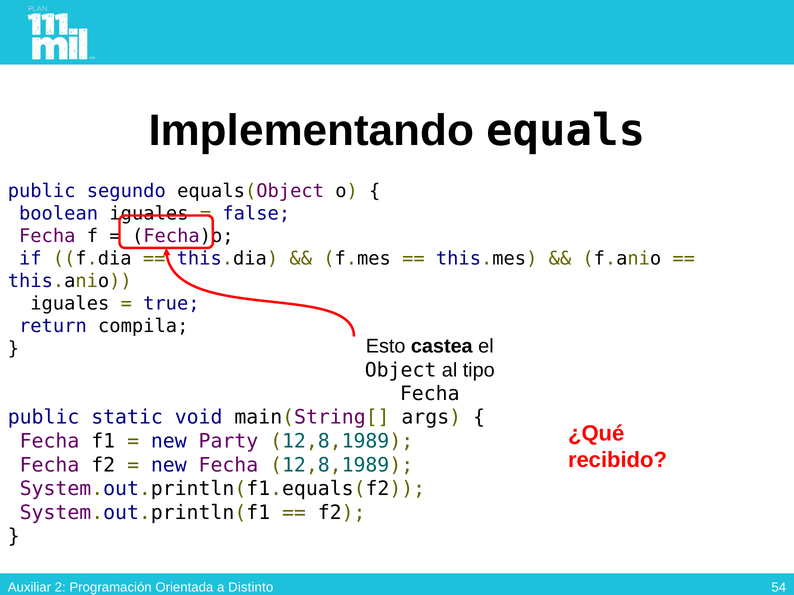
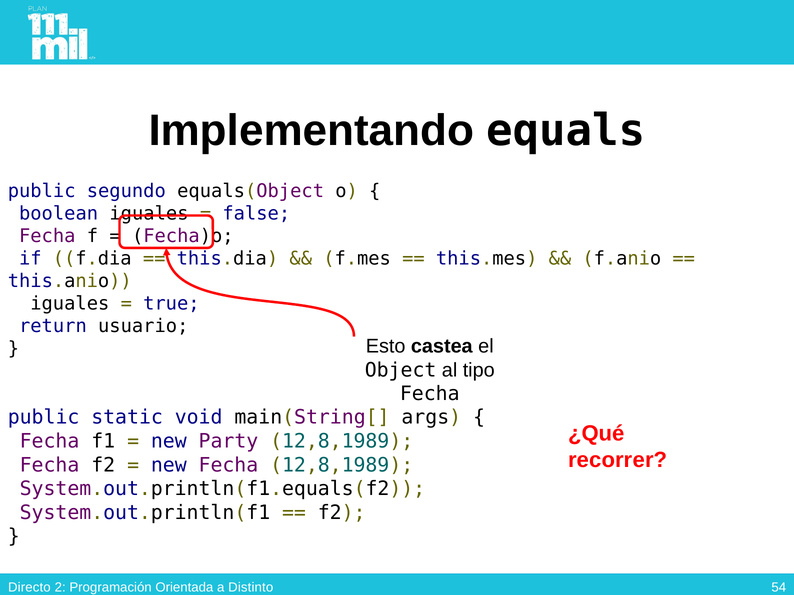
compila: compila -> usuario (143, 326)
recibido: recibido -> recorrer (618, 460)
Auxiliar: Auxiliar -> Directo (29, 588)
